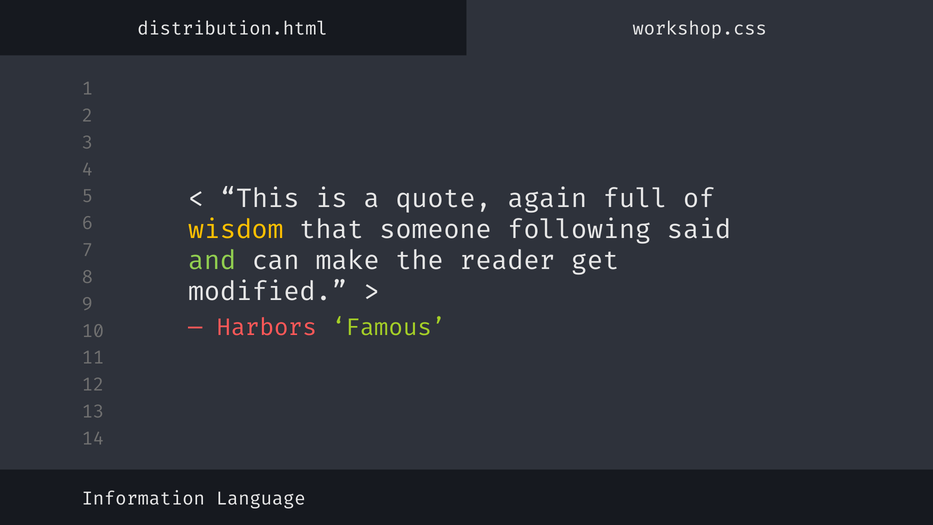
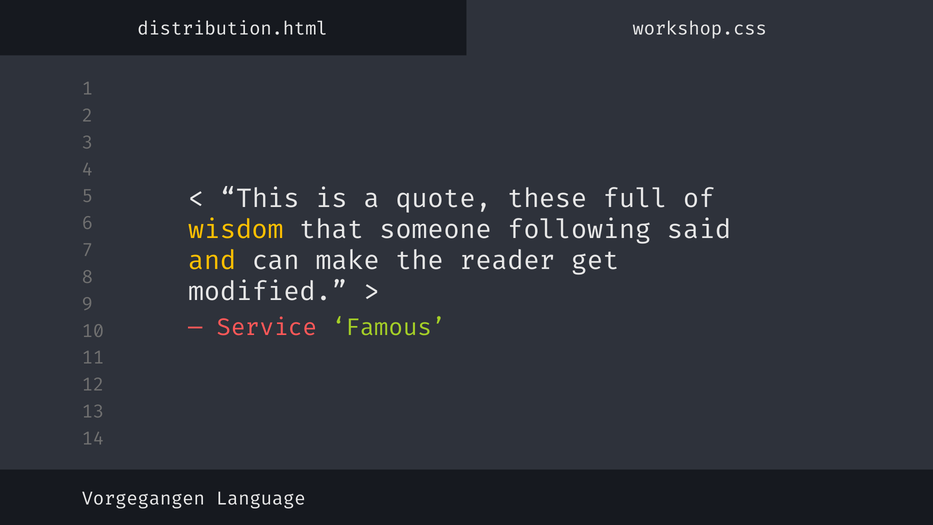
again: again -> these (547, 199)
and colour: light green -> yellow (212, 261)
Harbors: Harbors -> Service (267, 327)
Information: Information -> Vorgegangen (143, 498)
